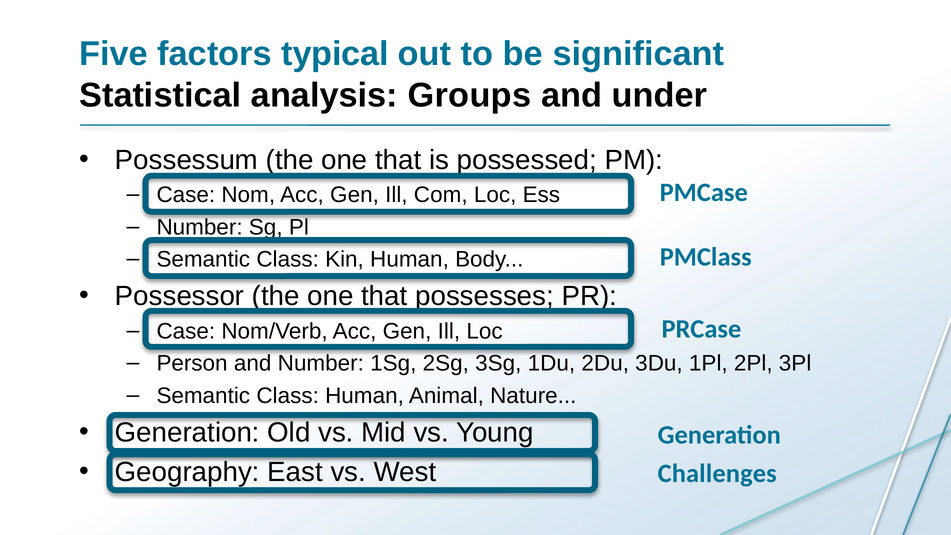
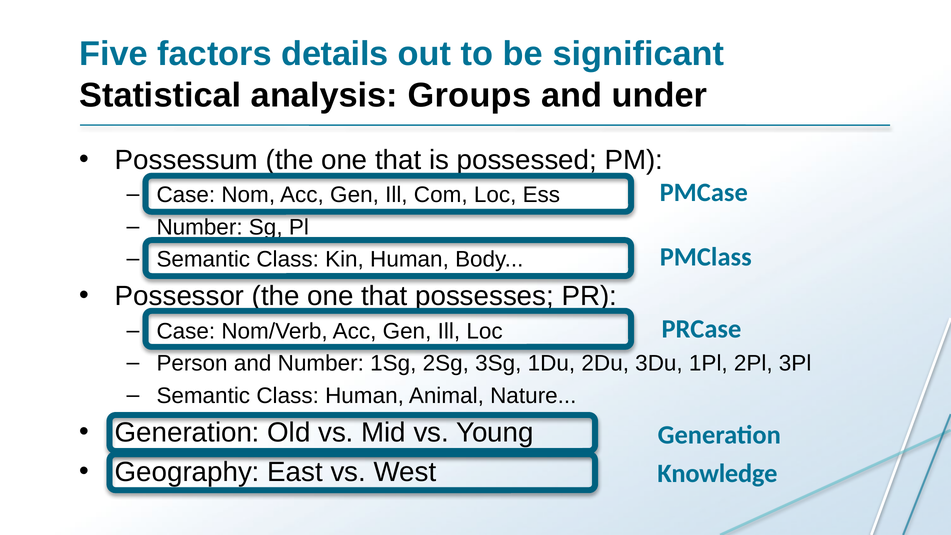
typical: typical -> details (335, 54)
Challenges: Challenges -> Knowledge (717, 473)
